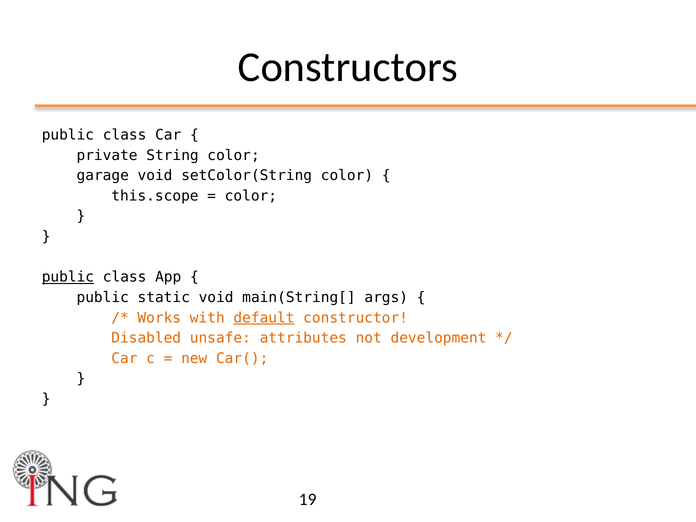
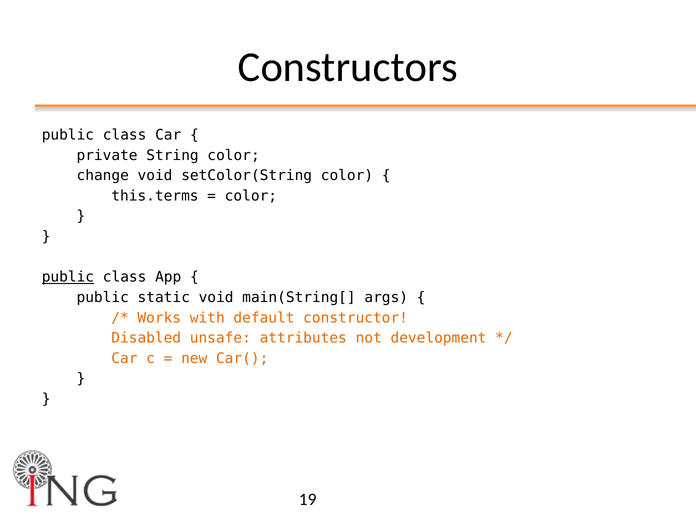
garage: garage -> change (103, 176)
this.scope: this.scope -> this.terms (155, 196)
default underline: present -> none (264, 318)
